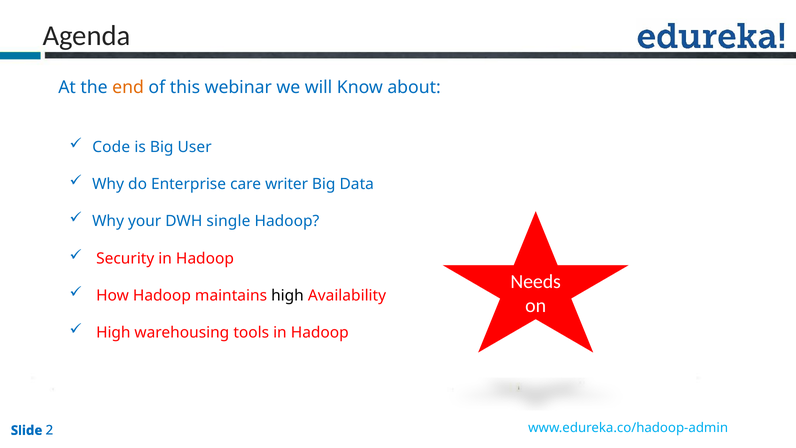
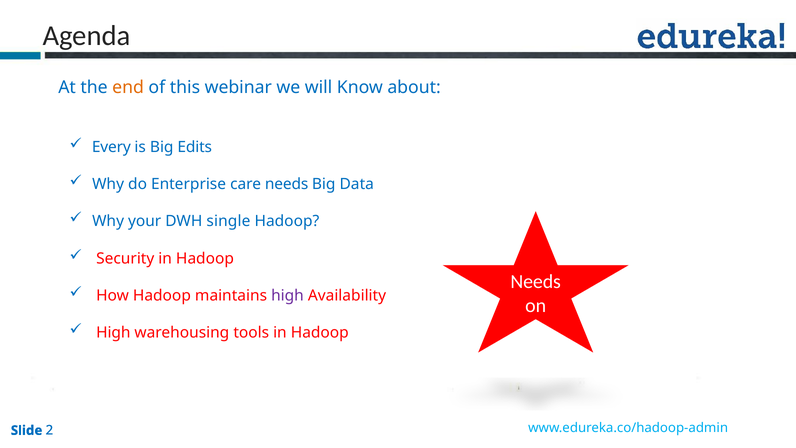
Code: Code -> Every (111, 147)
User: User -> Edits (195, 147)
care writer: writer -> needs (287, 184)
high colour: black -> purple (287, 296)
